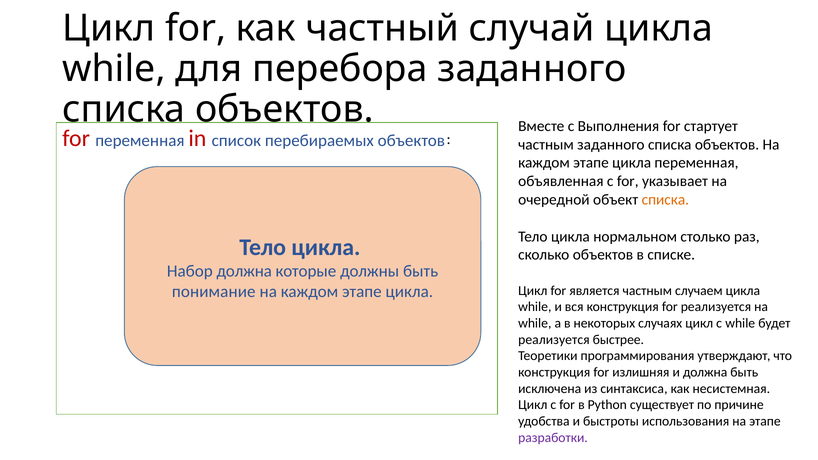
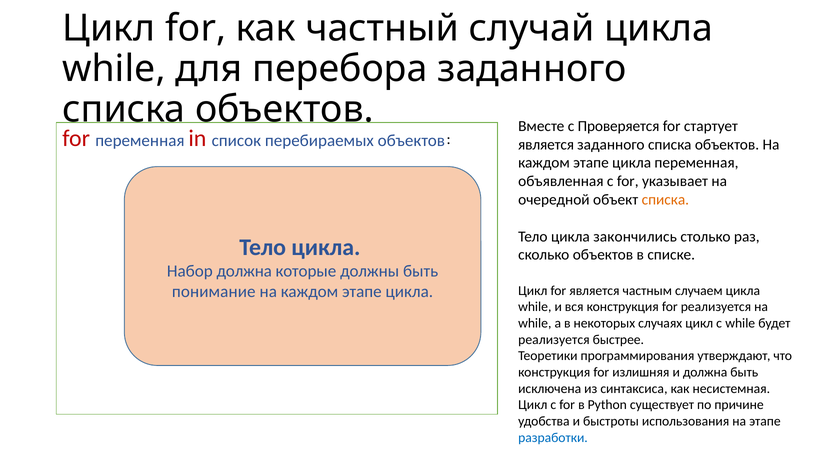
Выполнения: Выполнения -> Проверяется (619, 126)
частным: частным -> является (546, 145)
нормальном: нормальном -> закончились (635, 237)
разработки colour: purple -> blue (553, 438)
